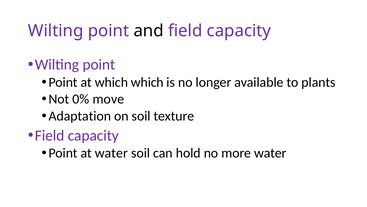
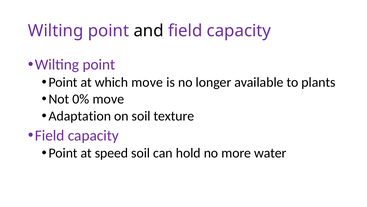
which which: which -> move (147, 82)
at water: water -> speed (111, 153)
